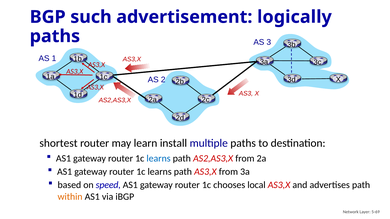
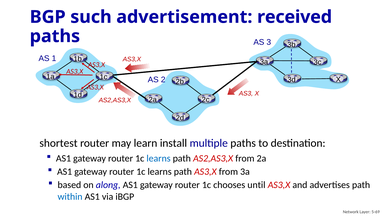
logically: logically -> received (295, 17)
speed: speed -> along (108, 185)
local: local -> until (256, 185)
within colour: orange -> blue (70, 197)
